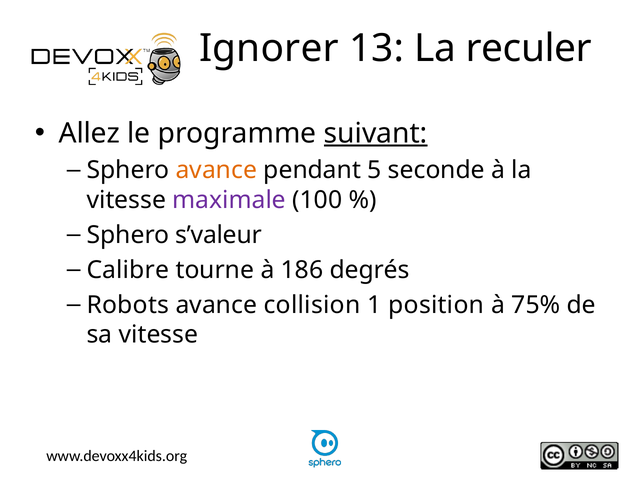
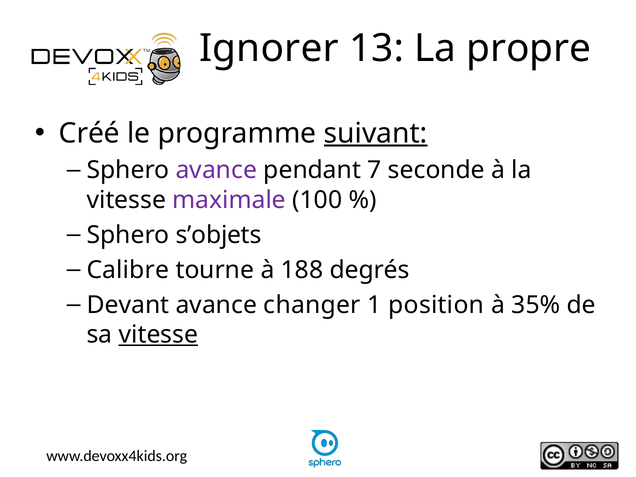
reculer: reculer -> propre (529, 48)
Allez: Allez -> Créé (89, 133)
avance colour: orange -> purple (216, 170)
5: 5 -> 7 (374, 170)
s’valeur: s’valeur -> s’objets (219, 235)
186: 186 -> 188 (302, 270)
Robots: Robots -> Devant (128, 305)
collision: collision -> changer (312, 305)
75%: 75% -> 35% (536, 305)
vitesse underline: none -> present (158, 335)
